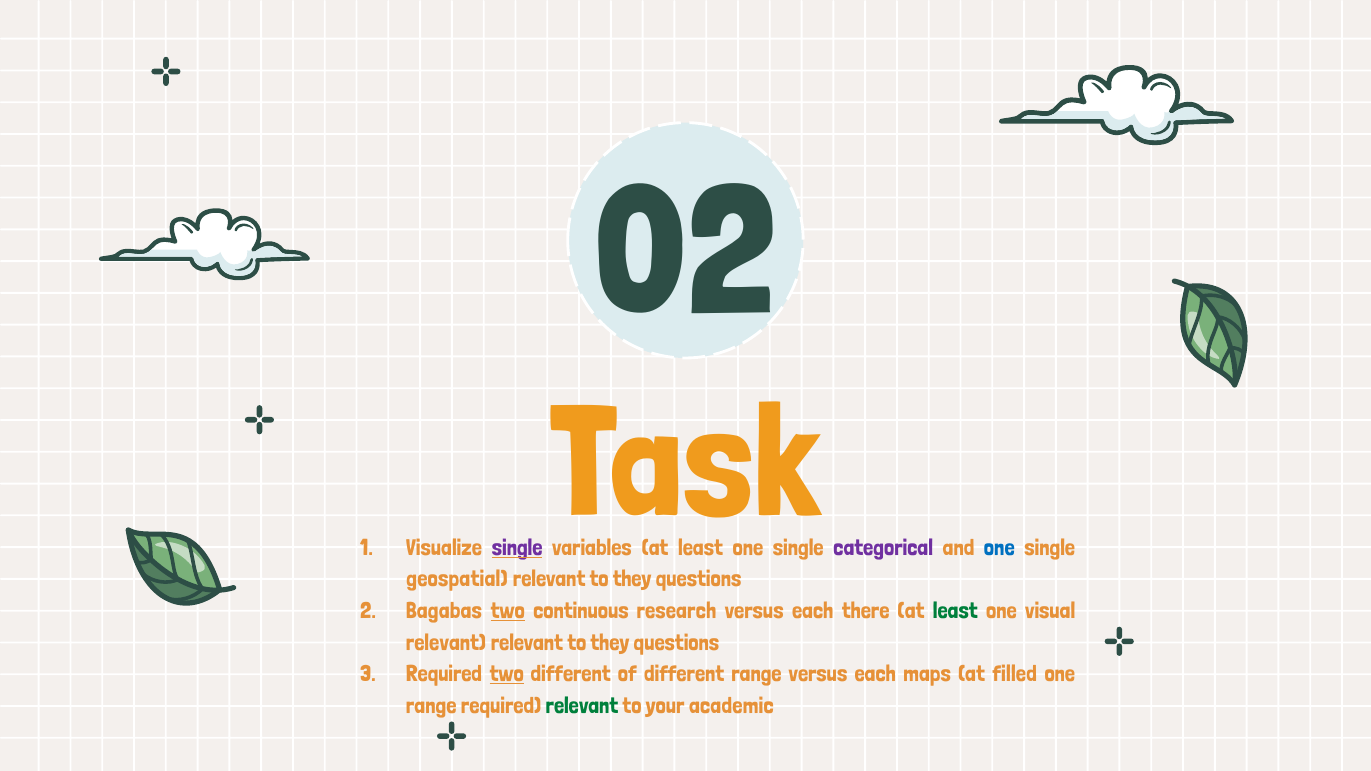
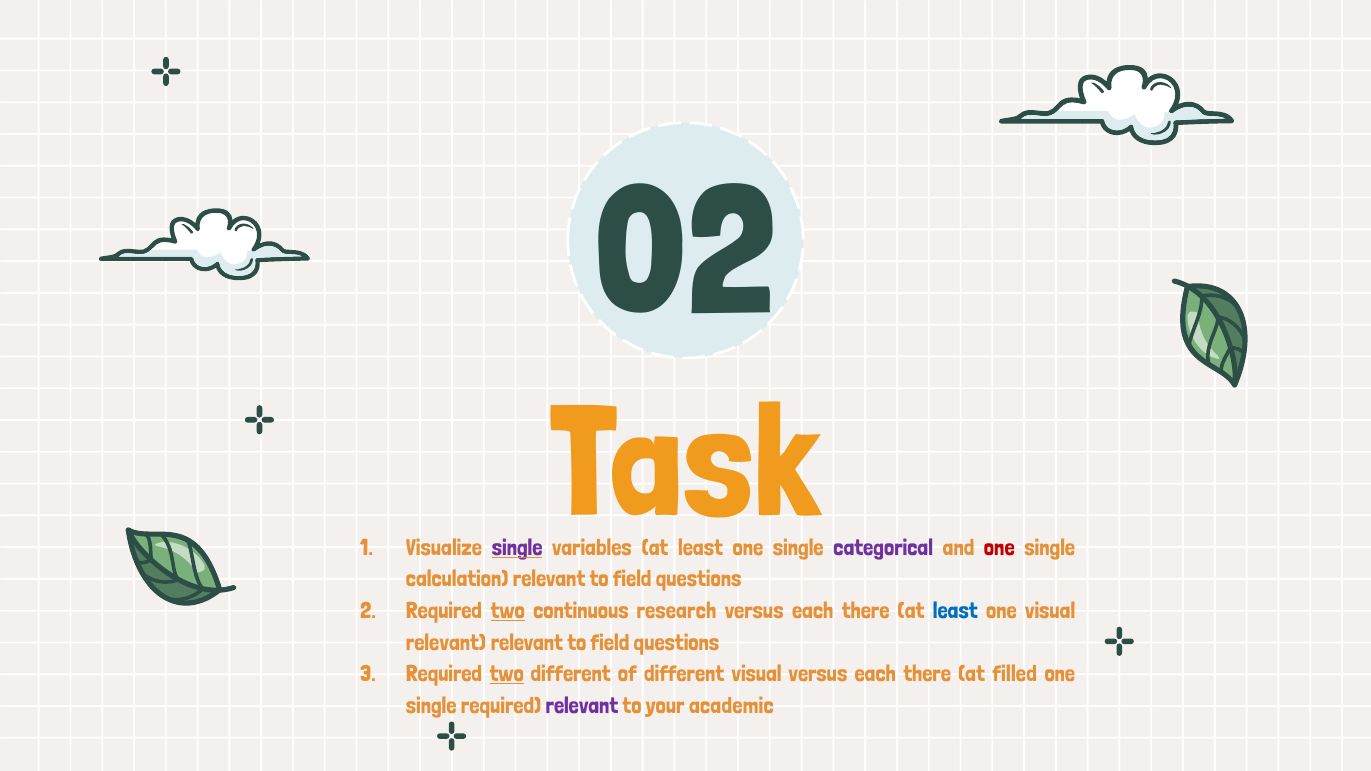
one colour: blue -> red (999, 548)
geospatial: geospatial -> calculation (457, 580)
they: they -> field (632, 580)
Bagabas: Bagabas -> Required (444, 611)
least colour: green -> blue (955, 611)
they: they -> field (610, 643)
different range: range -> visual (756, 674)
maps: maps -> there (927, 674)
range: range -> single (431, 706)
relevant colour: green -> purple (582, 706)
